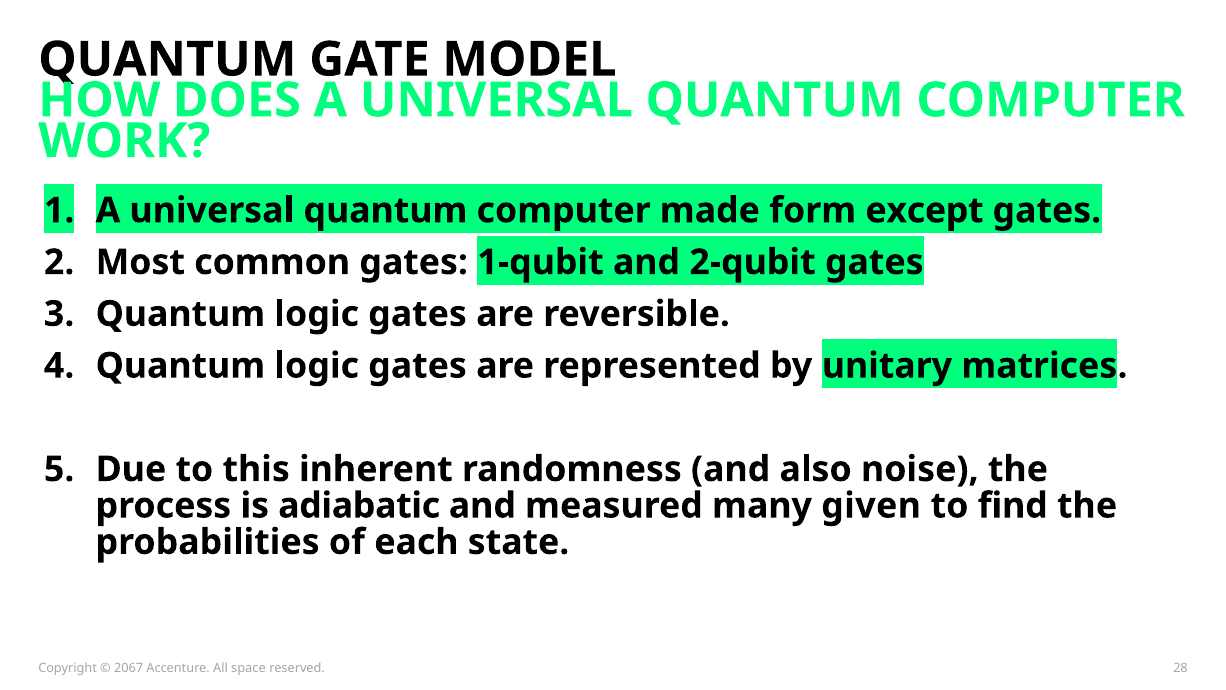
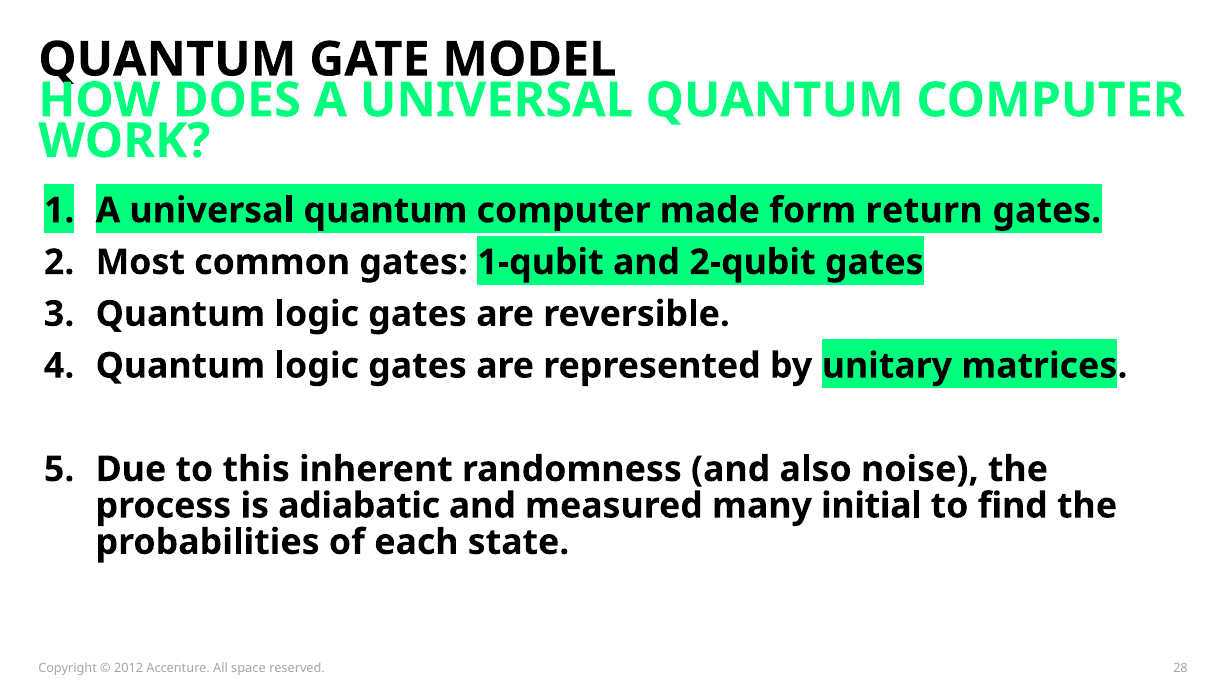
except: except -> return (924, 210)
given: given -> initial (871, 505)
2067: 2067 -> 2012 (129, 667)
